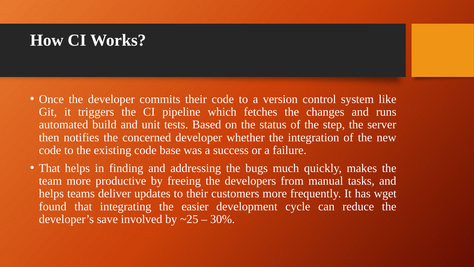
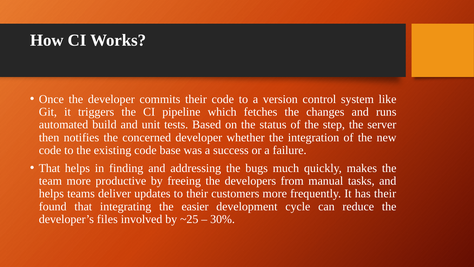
has wget: wget -> their (385, 193)
save: save -> files (107, 219)
